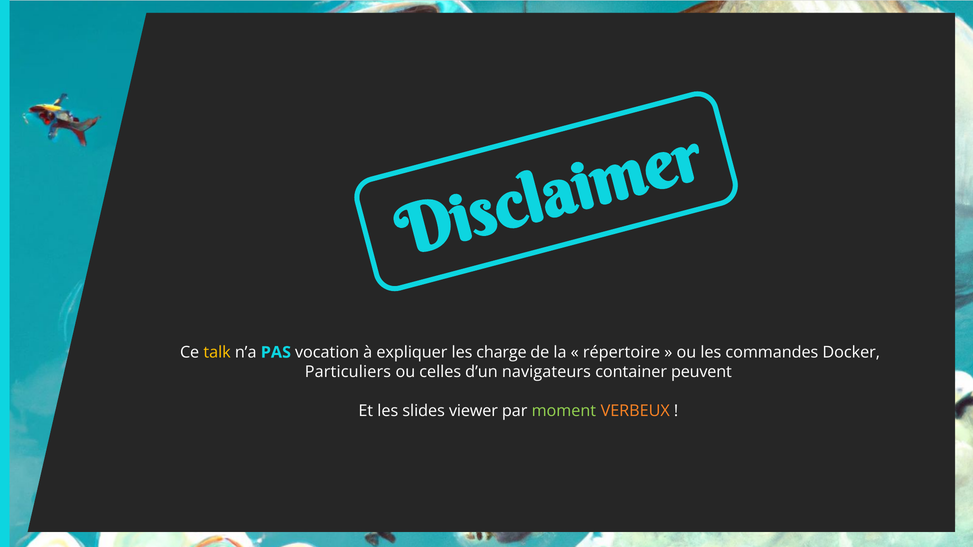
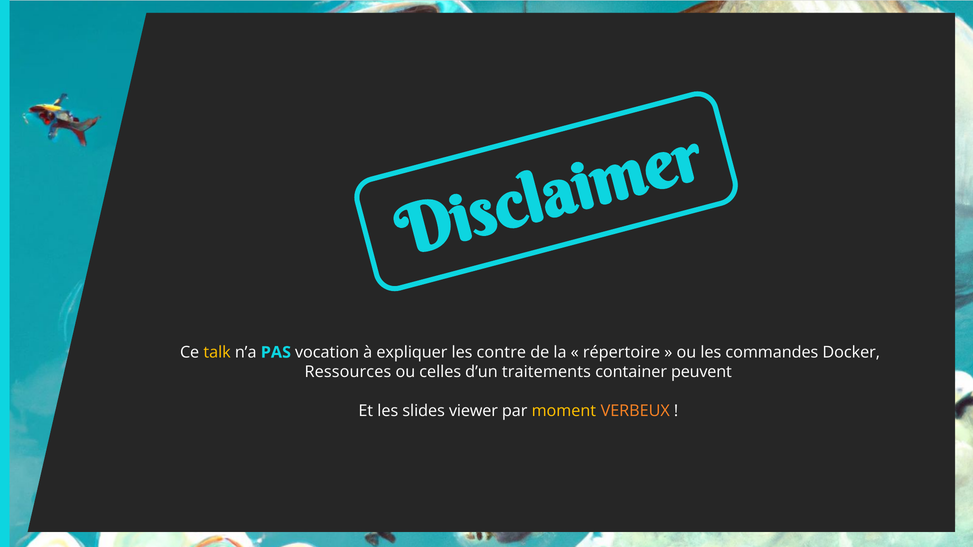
charge: charge -> contre (501, 353)
Particuliers: Particuliers -> Ressources (348, 372)
navigateurs: navigateurs -> traitements (546, 372)
moment colour: light green -> yellow (564, 411)
